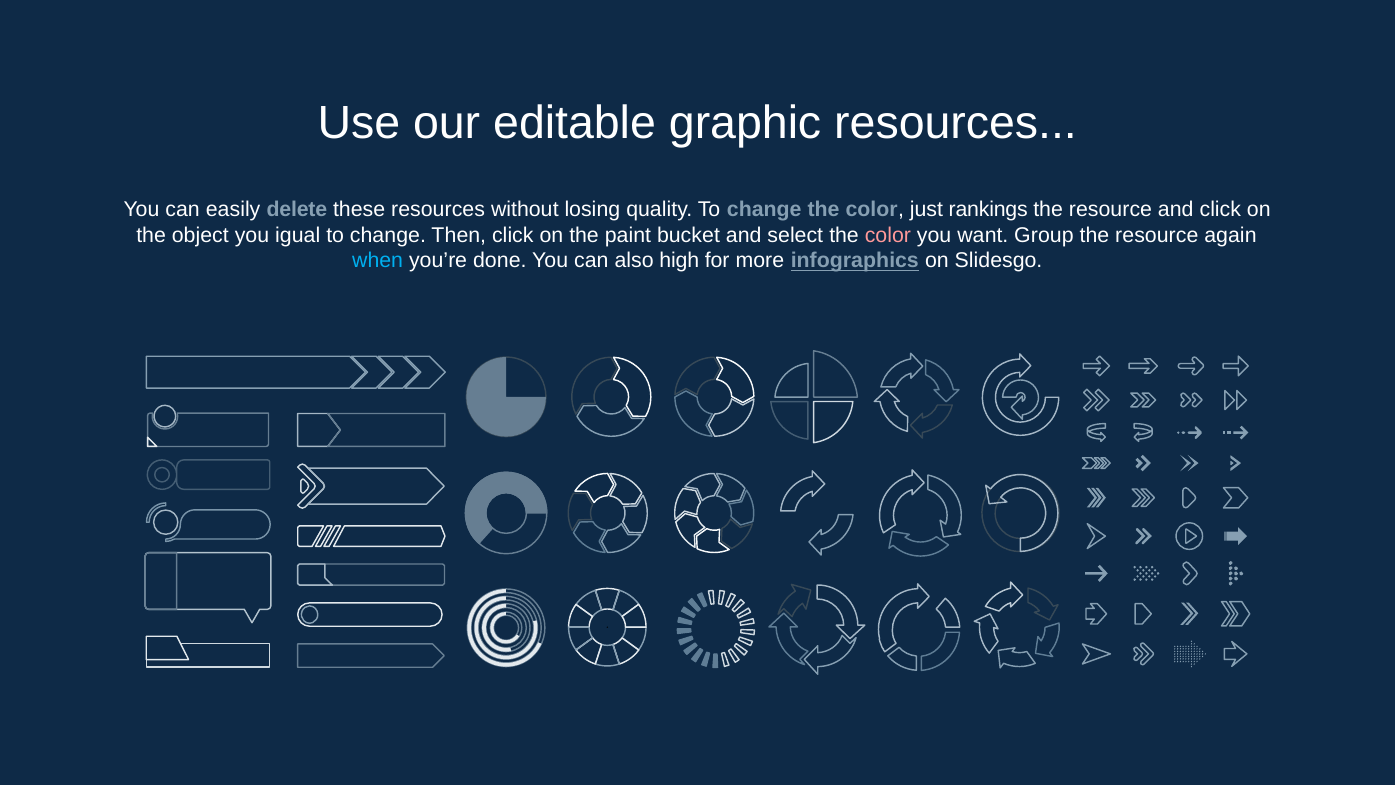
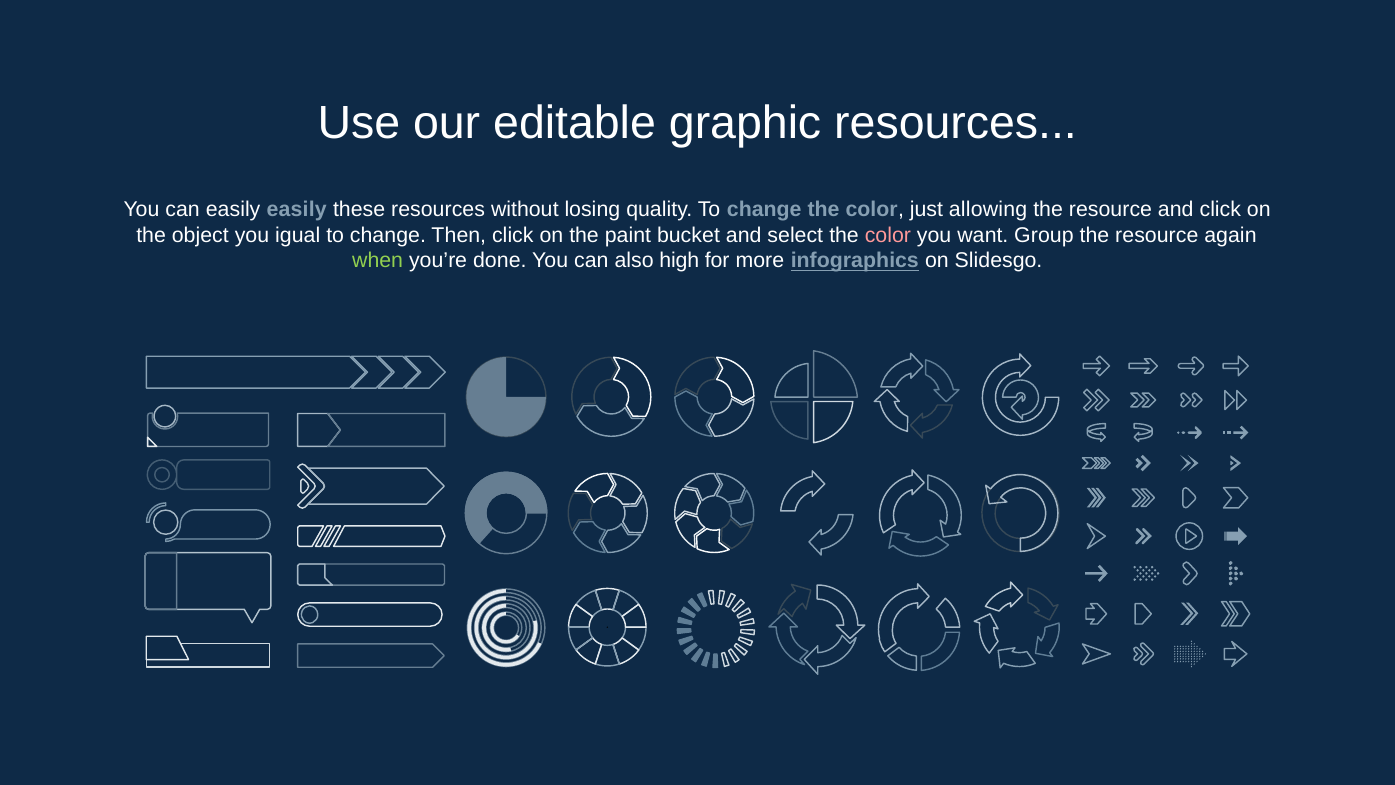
easily delete: delete -> easily (297, 209)
rankings: rankings -> allowing (988, 209)
when colour: light blue -> light green (378, 261)
